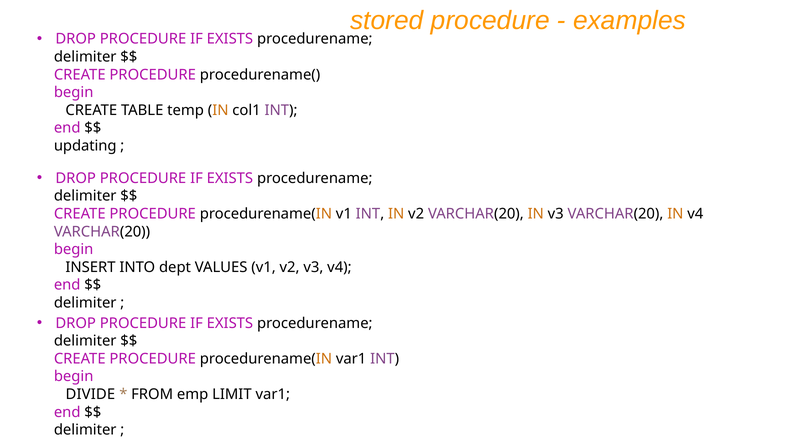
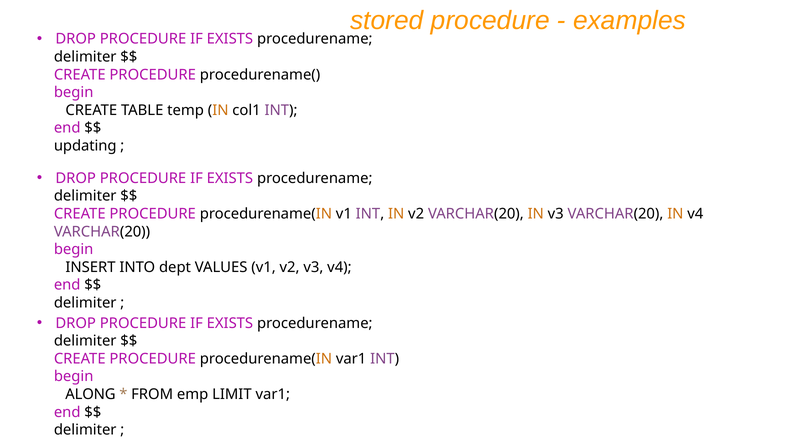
DIVIDE: DIVIDE -> ALONG (91, 394)
